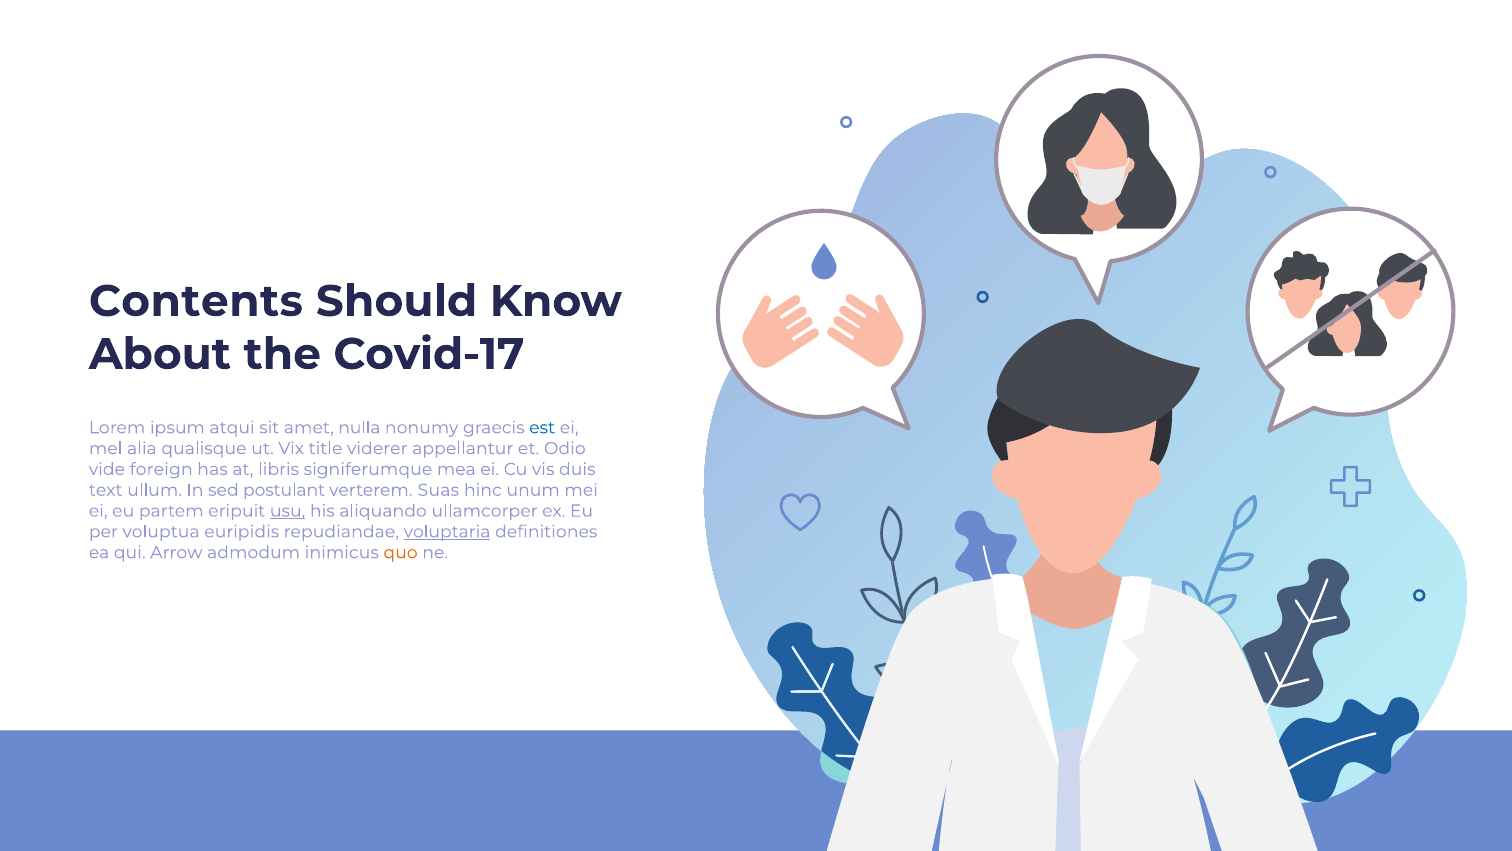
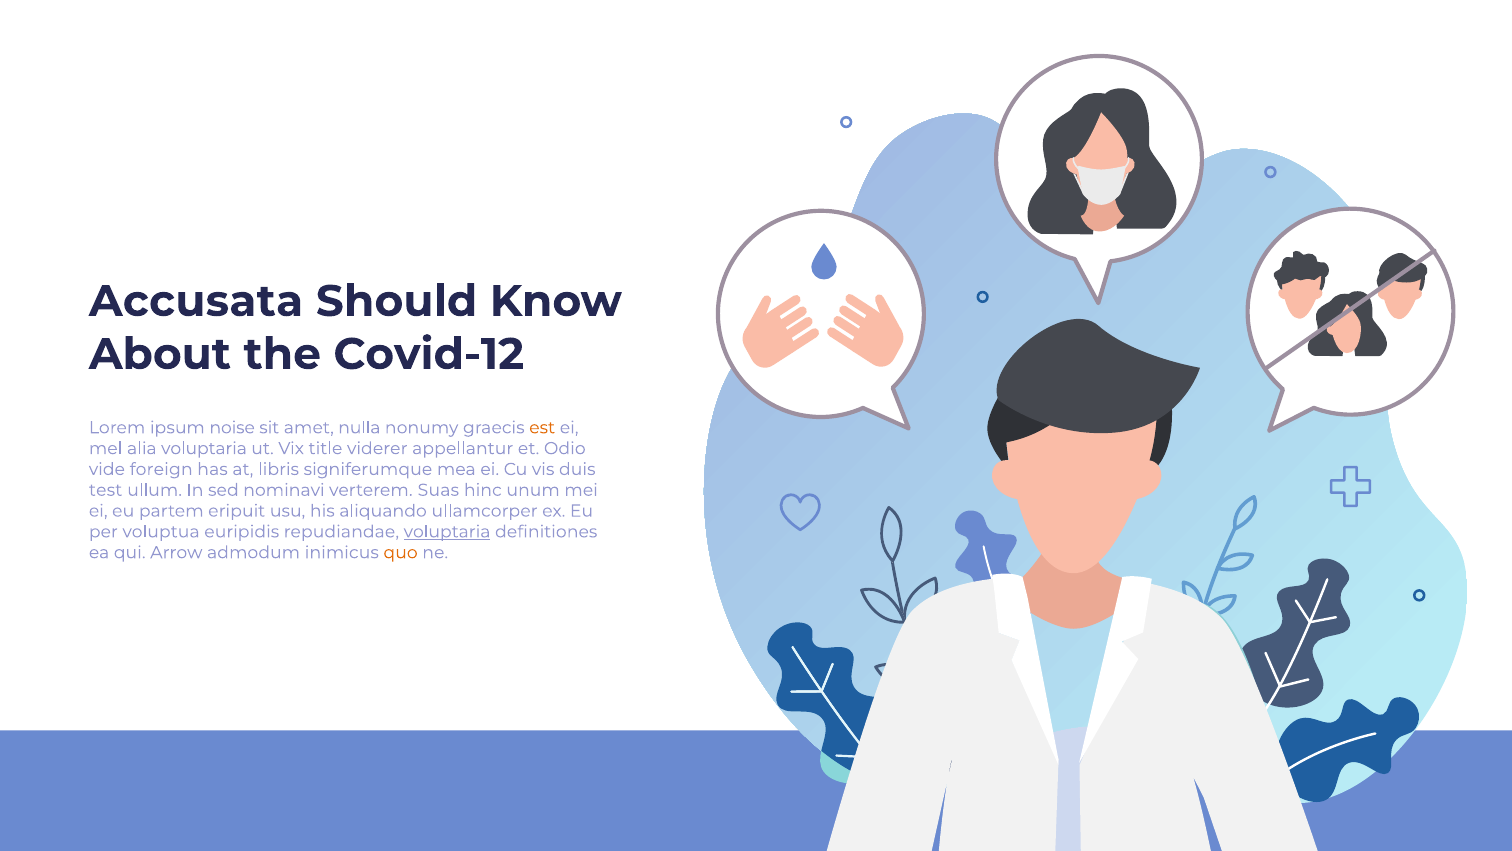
Contents: Contents -> Accusata (196, 301)
Covid-17: Covid-17 -> Covid-12 (429, 354)
atqui: atqui -> noise (232, 427)
est colour: blue -> orange (542, 427)
alia qualisque: qualisque -> voluptaria (204, 448)
text: text -> test (106, 490)
postulant: postulant -> nominavi (284, 490)
usu underline: present -> none (288, 511)
